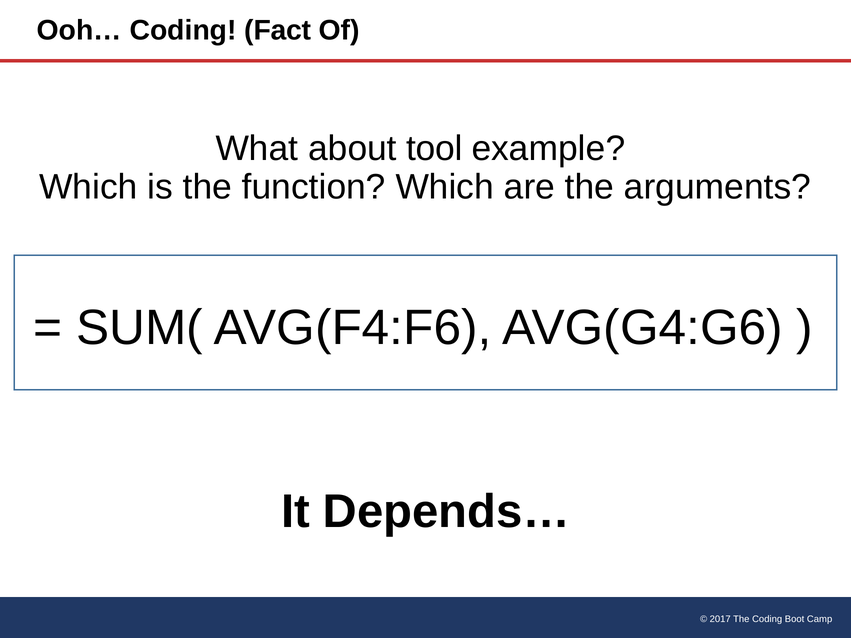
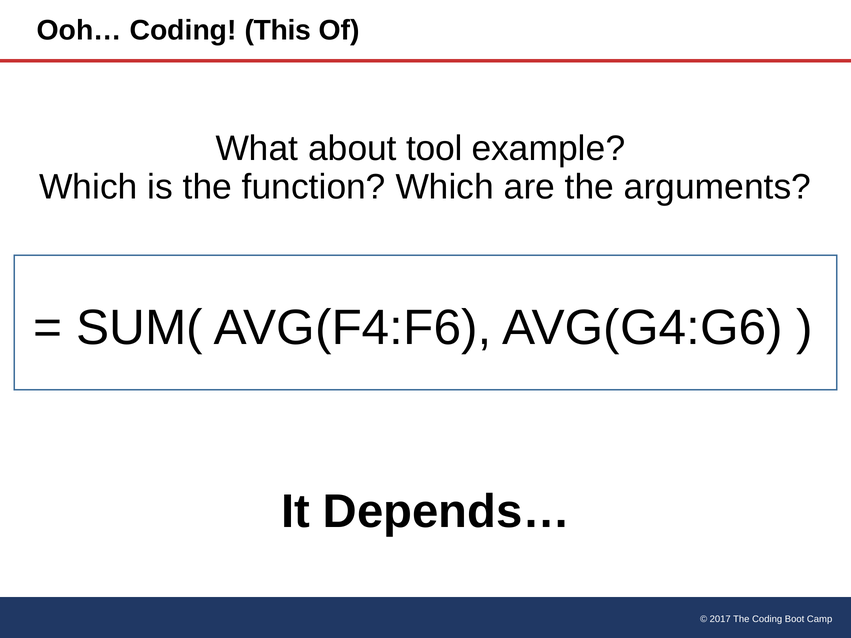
Fact: Fact -> This (278, 30)
